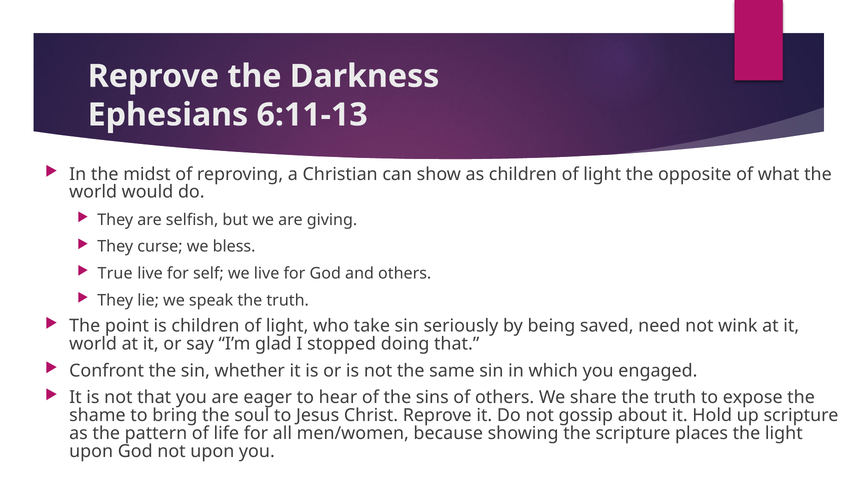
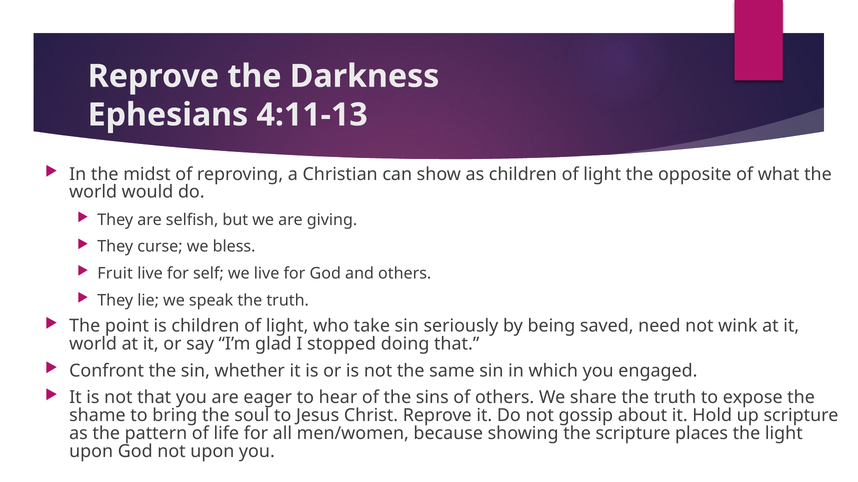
6:11-13: 6:11-13 -> 4:11-13 (312, 115)
True: True -> Fruit (115, 274)
